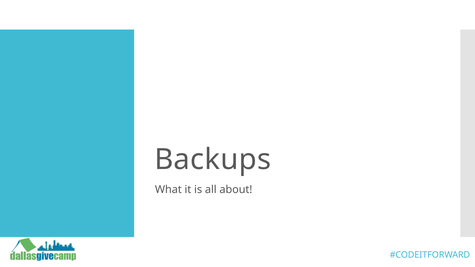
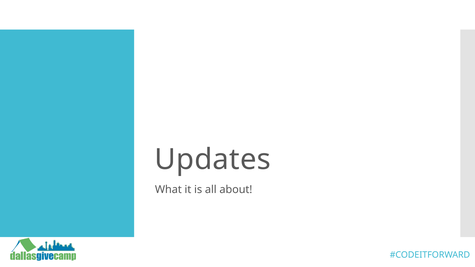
Backups: Backups -> Updates (213, 160)
